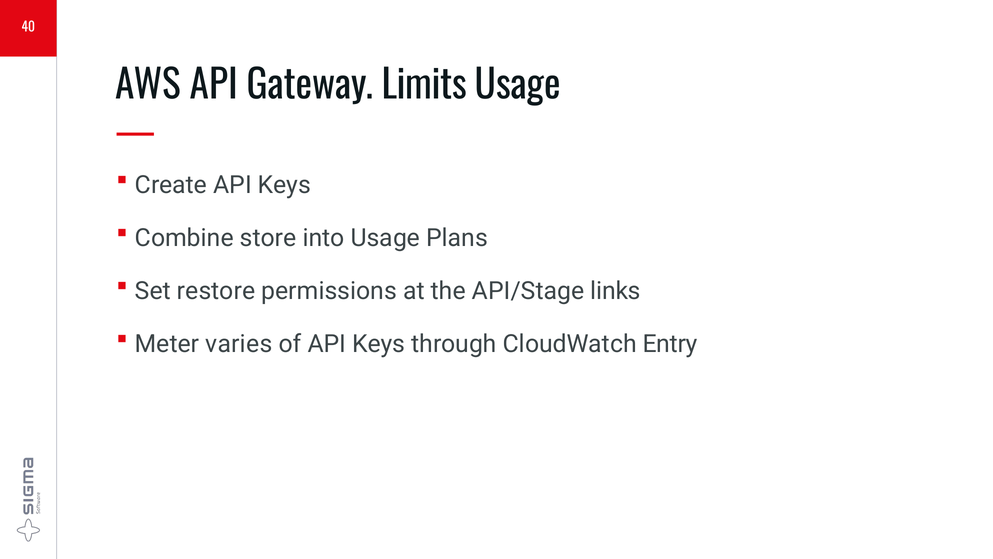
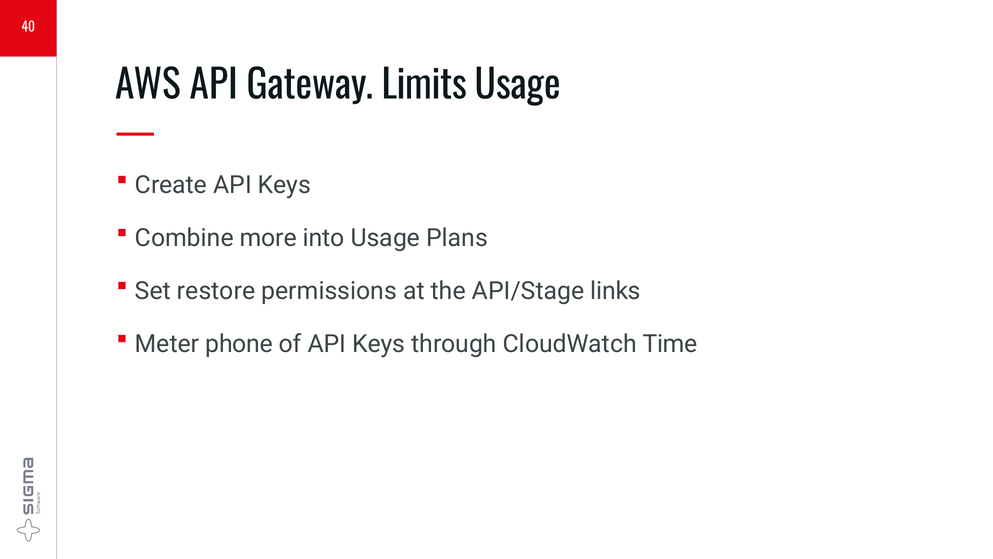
store: store -> more (268, 238)
varies: varies -> phone (239, 344)
Entry: Entry -> Time (670, 344)
